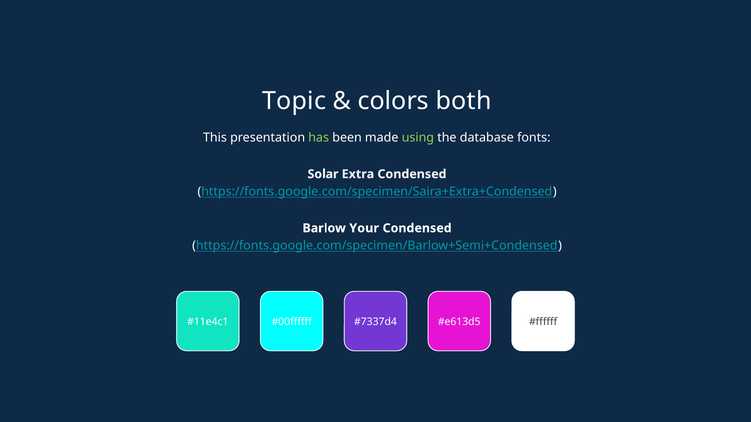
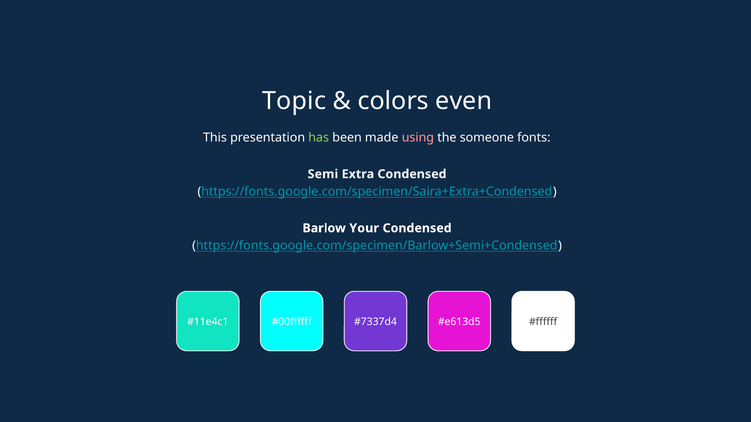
both: both -> even (464, 101)
using colour: light green -> pink (418, 138)
database: database -> someone (487, 138)
Solar: Solar -> Semi (323, 174)
